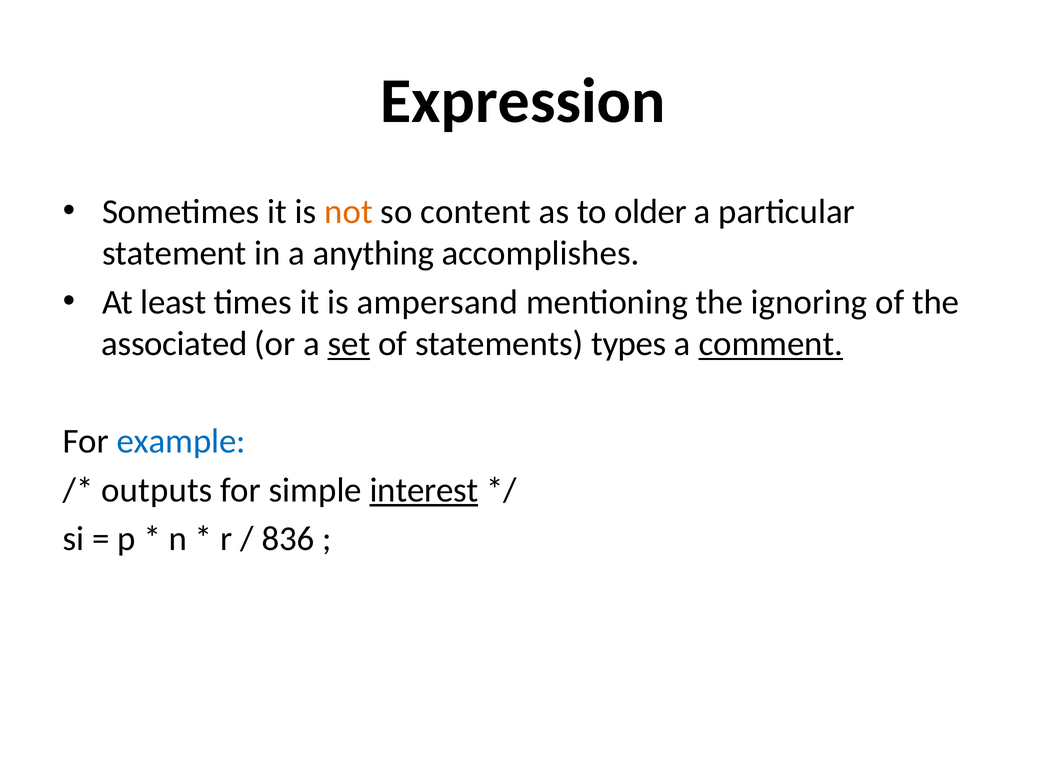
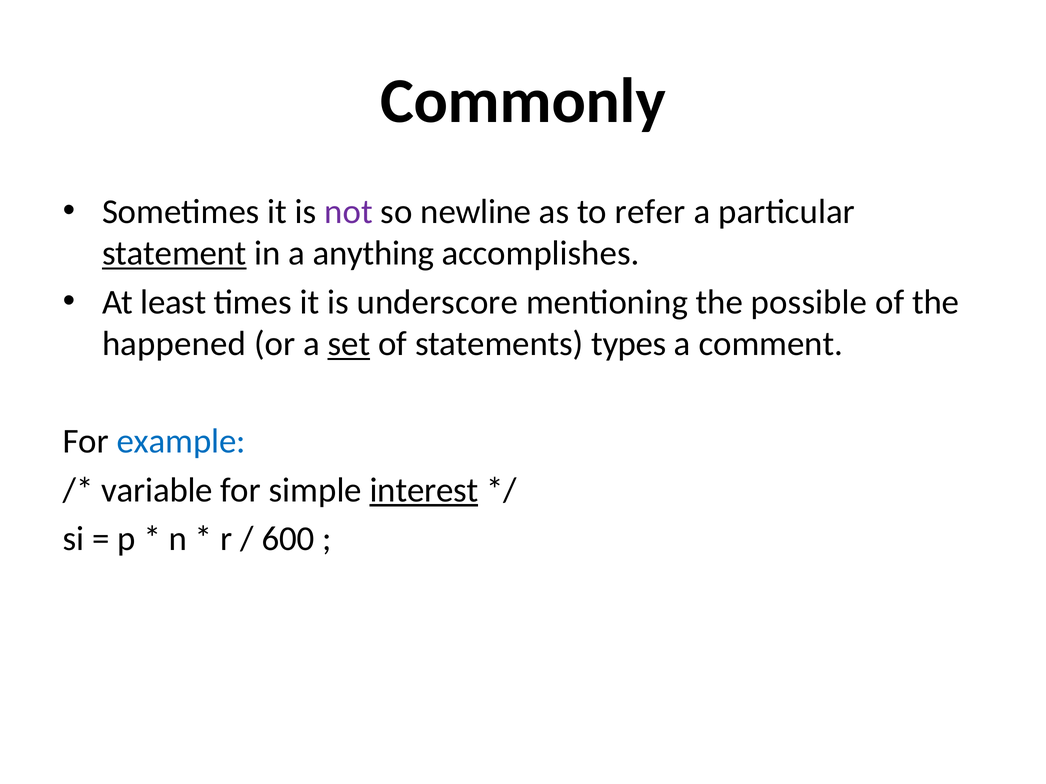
Expression: Expression -> Commonly (523, 101)
not colour: orange -> purple (349, 212)
content: content -> newline (476, 212)
older: older -> refer (650, 212)
statement underline: none -> present (174, 253)
ampersand: ampersand -> underscore (437, 302)
ignoring: ignoring -> possible (809, 302)
associated: associated -> happened (174, 344)
comment underline: present -> none (771, 344)
outputs: outputs -> variable (157, 491)
836: 836 -> 600 (288, 539)
